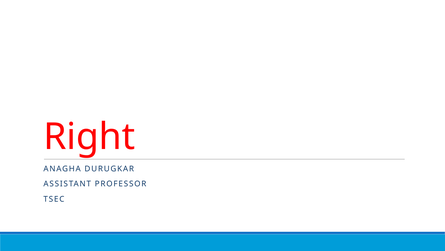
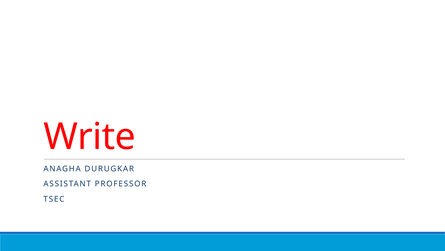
Right: Right -> Write (90, 136)
